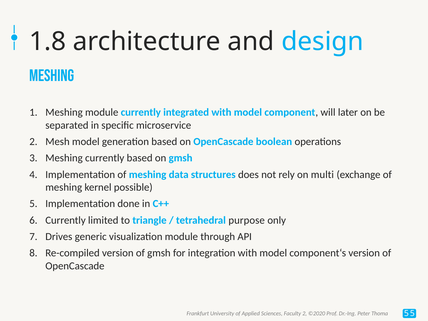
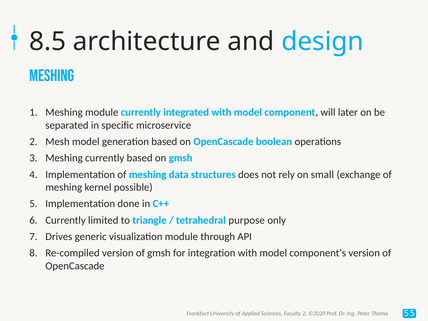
1.8: 1.8 -> 8.5 (48, 41)
multi: multi -> small (322, 175)
